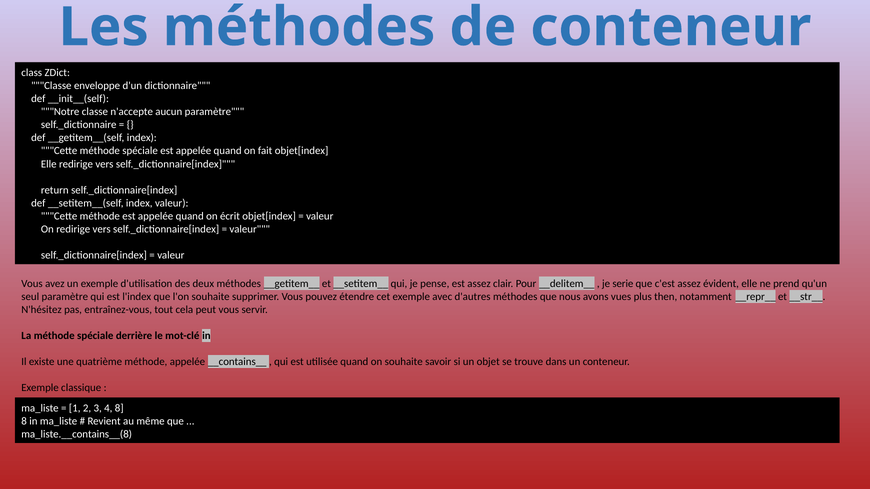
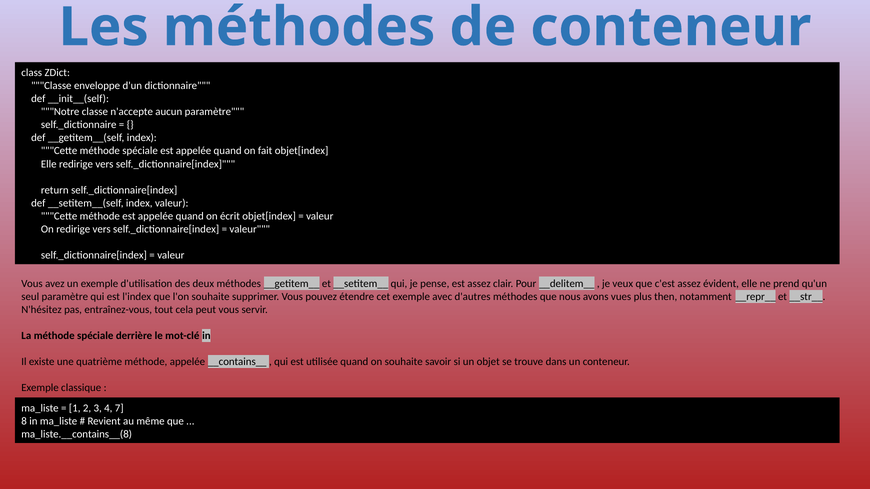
serie: serie -> veux (623, 284)
4 8: 8 -> 7 (119, 408)
